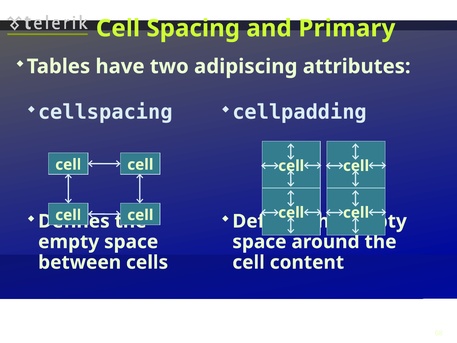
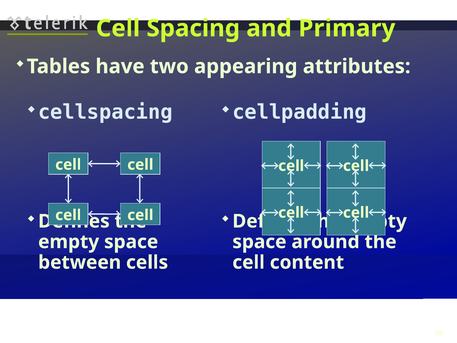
adipiscing: adipiscing -> appearing (246, 66)
